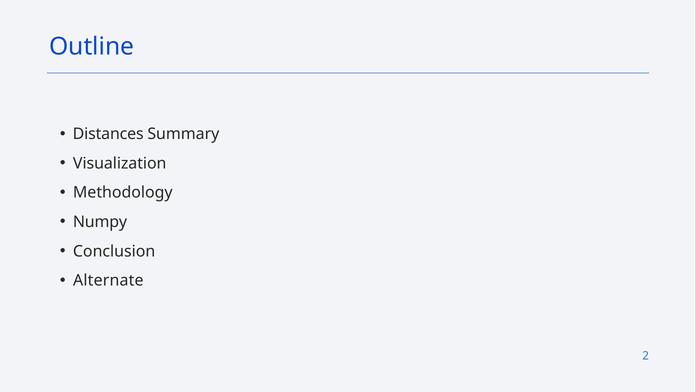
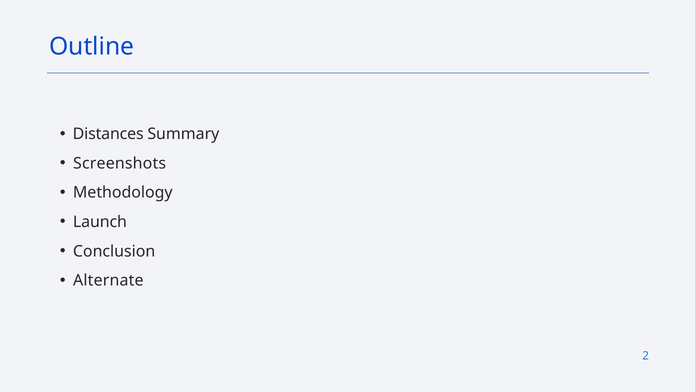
Visualization: Visualization -> Screenshots (120, 163)
Numpy: Numpy -> Launch (100, 222)
